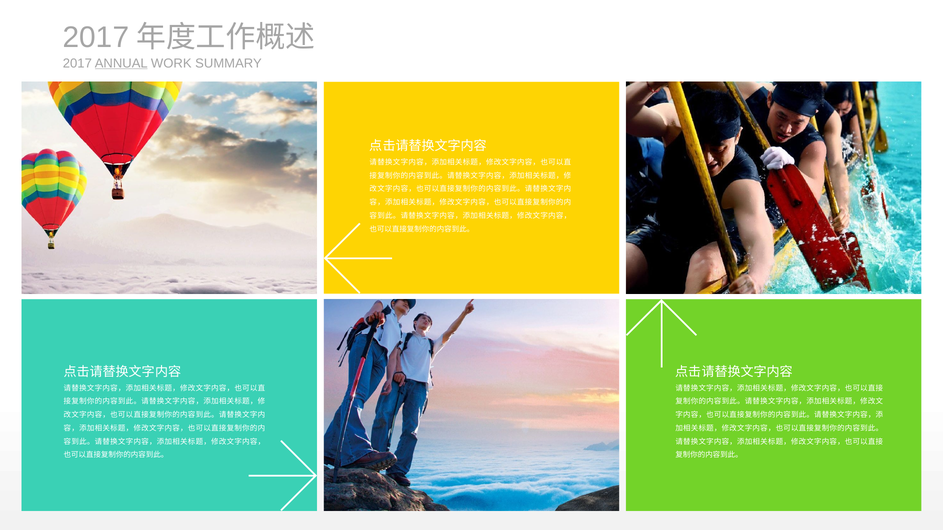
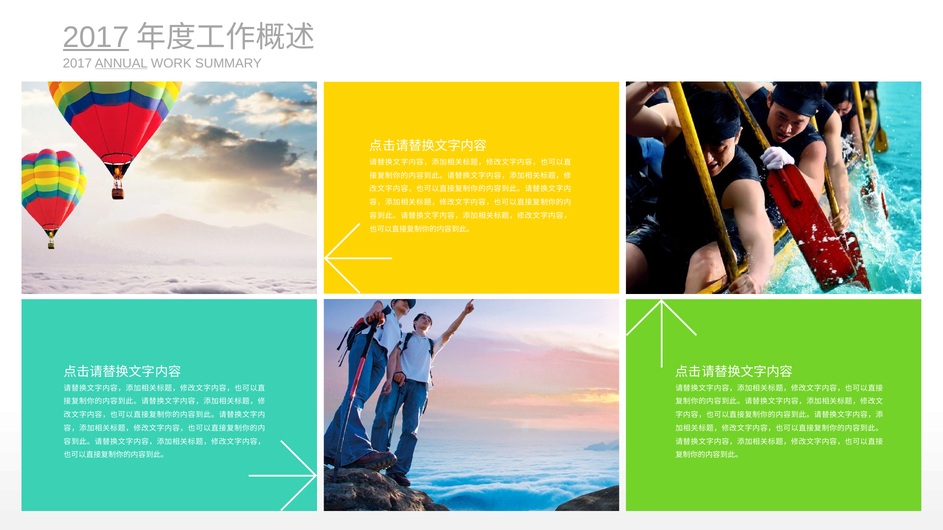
2017 underline: none -> present (96, 37)
